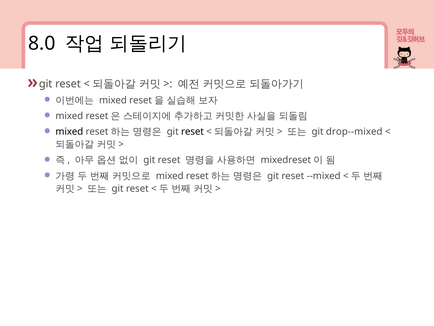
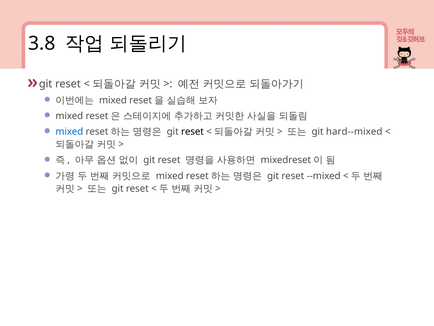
8.0: 8.0 -> 3.8 (42, 43)
mixed colour: black -> blue (69, 131)
drop--mixed: drop--mixed -> hard--mixed (354, 131)
